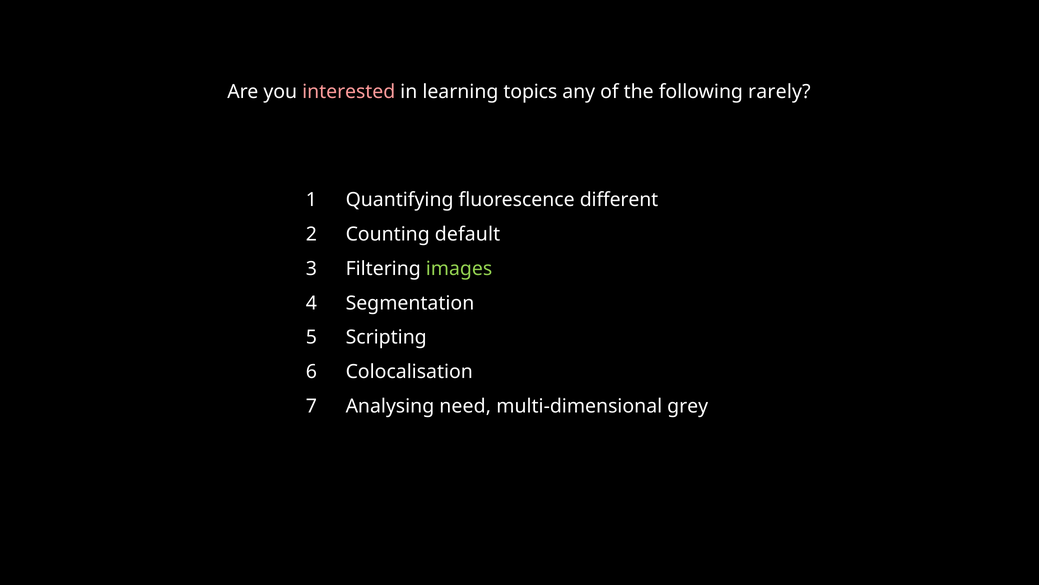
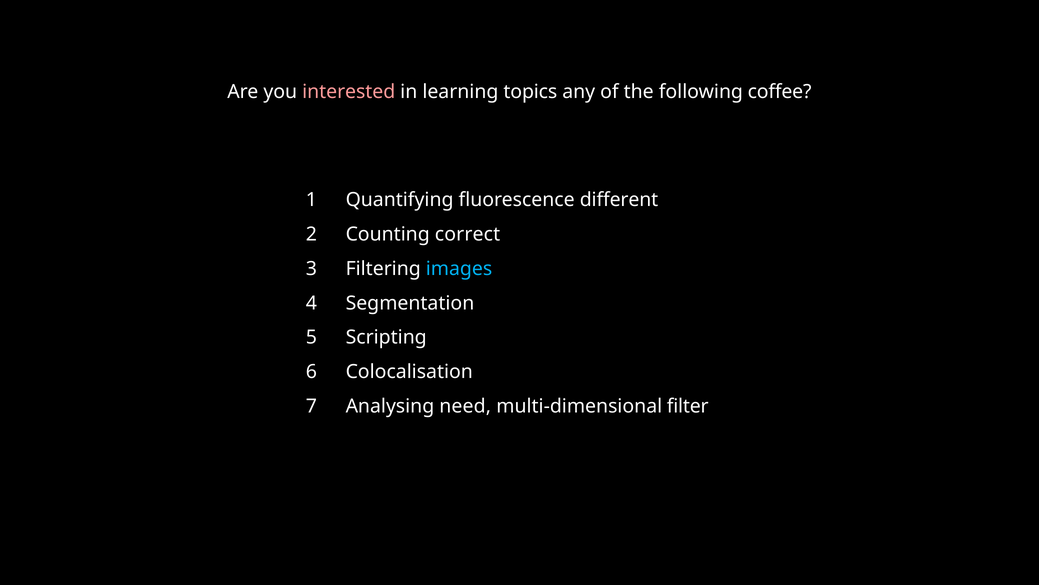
rarely: rarely -> coffee (780, 92)
default: default -> correct (467, 234)
images colour: light green -> light blue (459, 269)
grey: grey -> filter (688, 406)
